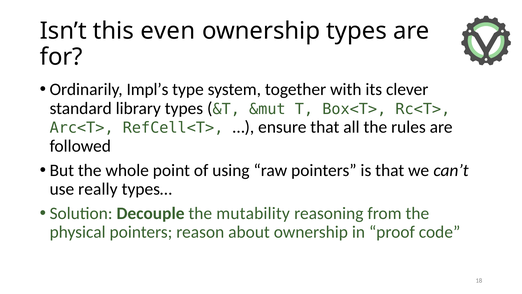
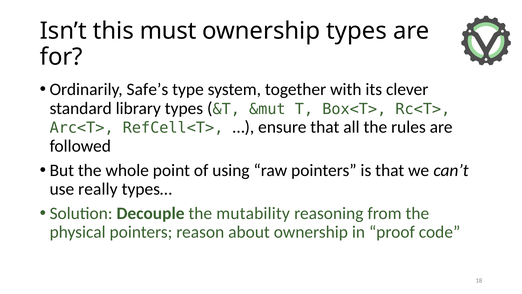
even: even -> must (168, 31)
Impl’s: Impl’s -> Safe’s (147, 89)
